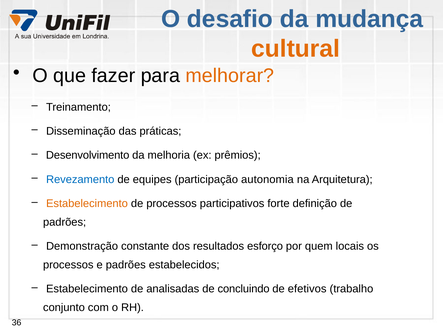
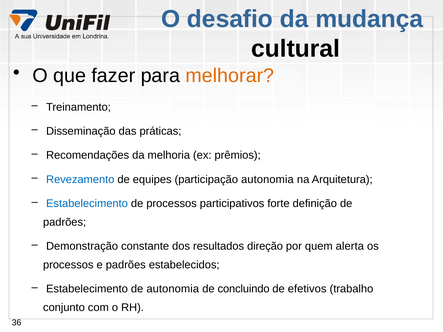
cultural colour: orange -> black (296, 49)
Desenvolvimento: Desenvolvimento -> Recomendações (88, 155)
Estabelecimento colour: orange -> blue (87, 204)
esforço: esforço -> direção (265, 246)
locais: locais -> alerta (350, 246)
de analisadas: analisadas -> autonomia (173, 289)
